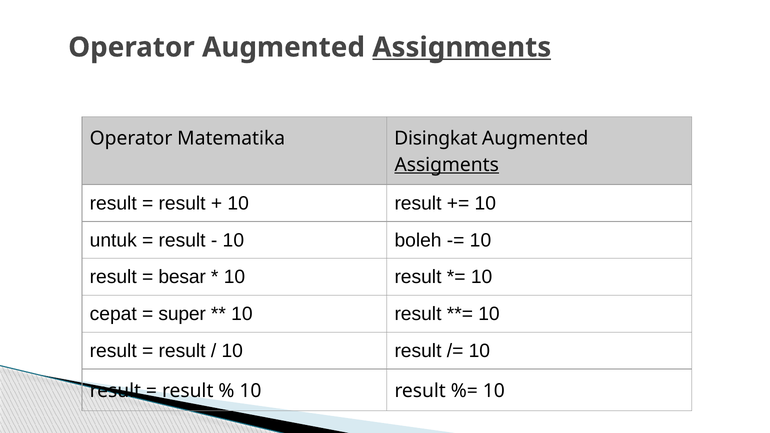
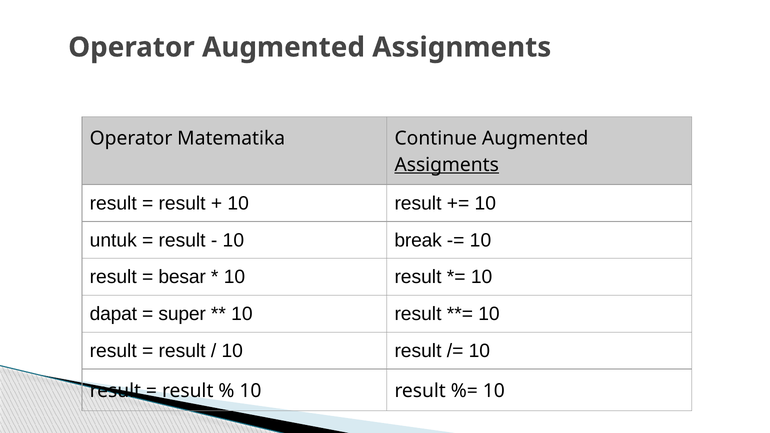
Assignments underline: present -> none (462, 47)
Disingkat: Disingkat -> Continue (436, 139)
boleh: boleh -> break (418, 240)
cepat: cepat -> dapat (113, 314)
